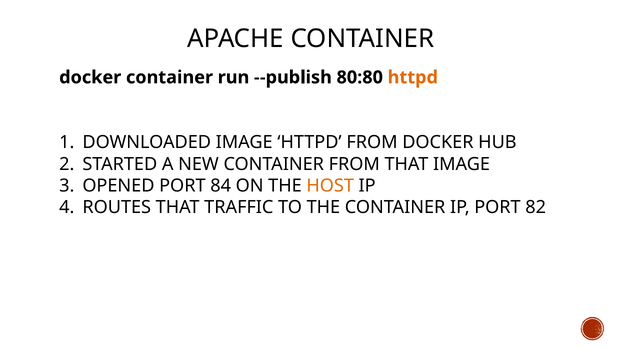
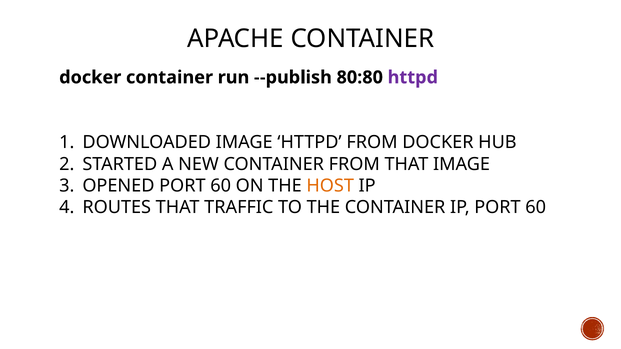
httpd colour: orange -> purple (413, 77)
OPENED PORT 84: 84 -> 60 (221, 186)
IP PORT 82: 82 -> 60 (536, 208)
